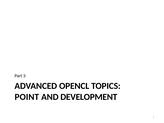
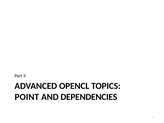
DEVELOPMENT: DEVELOPMENT -> DEPENDENCIES (89, 97)
